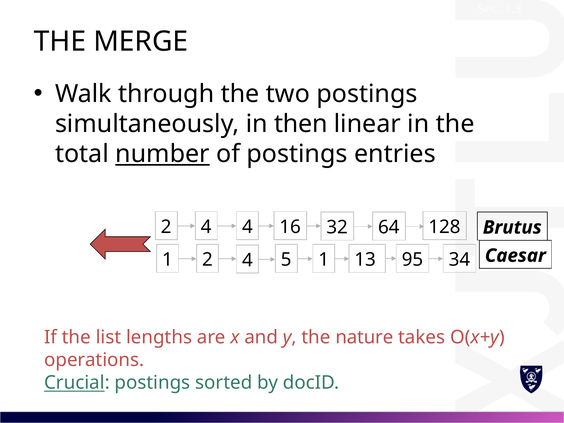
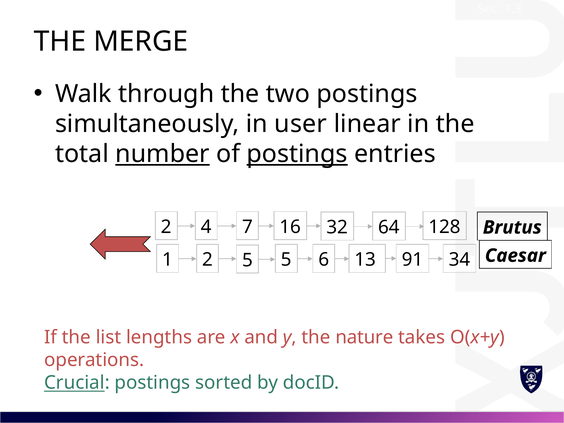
then: then -> user (301, 124)
postings underline: none -> present (297, 154)
4 4: 4 -> 7 (247, 227)
1 2 4: 4 -> 5 (247, 260)
5 1: 1 -> 6 (324, 260)
95: 95 -> 91 (412, 260)
